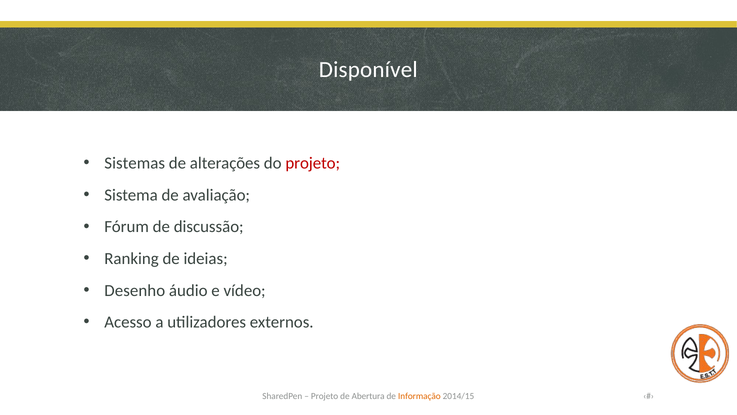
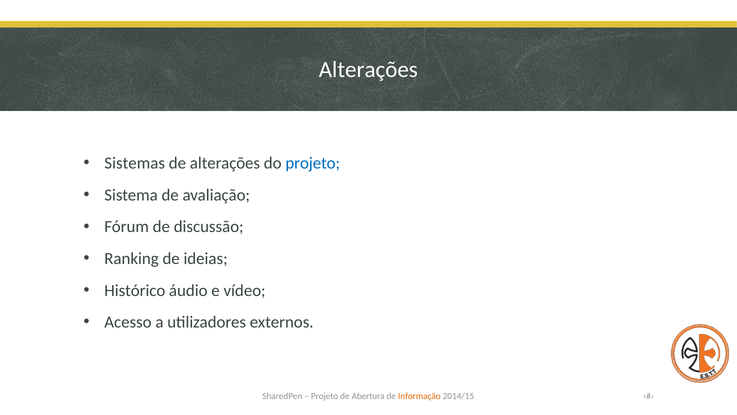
Disponível: Disponível -> Alterações (368, 70)
projeto colour: red -> blue (313, 163)
Desenho: Desenho -> Histórico (135, 290)
